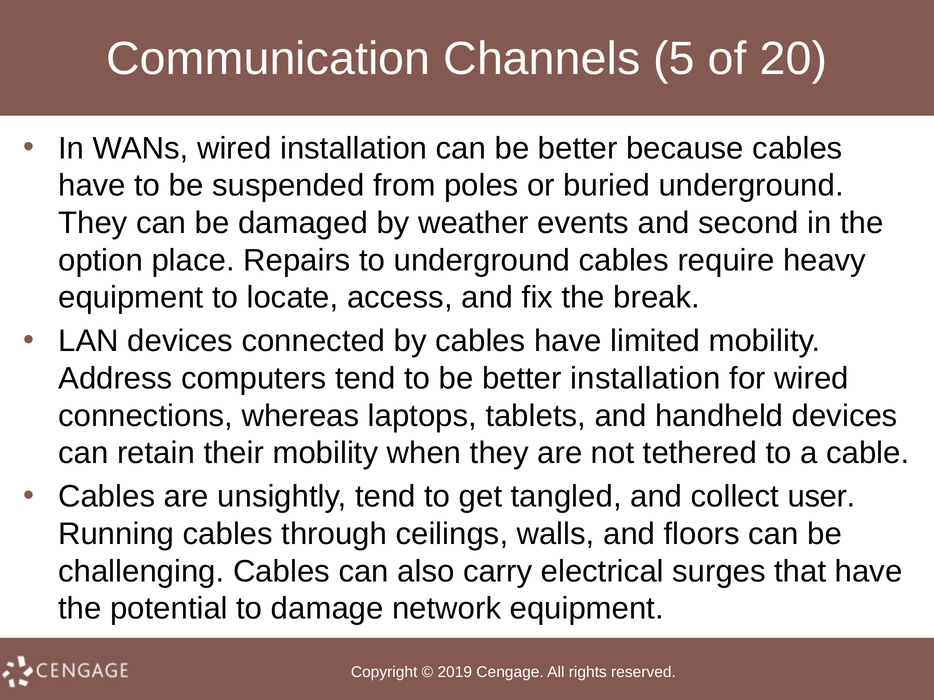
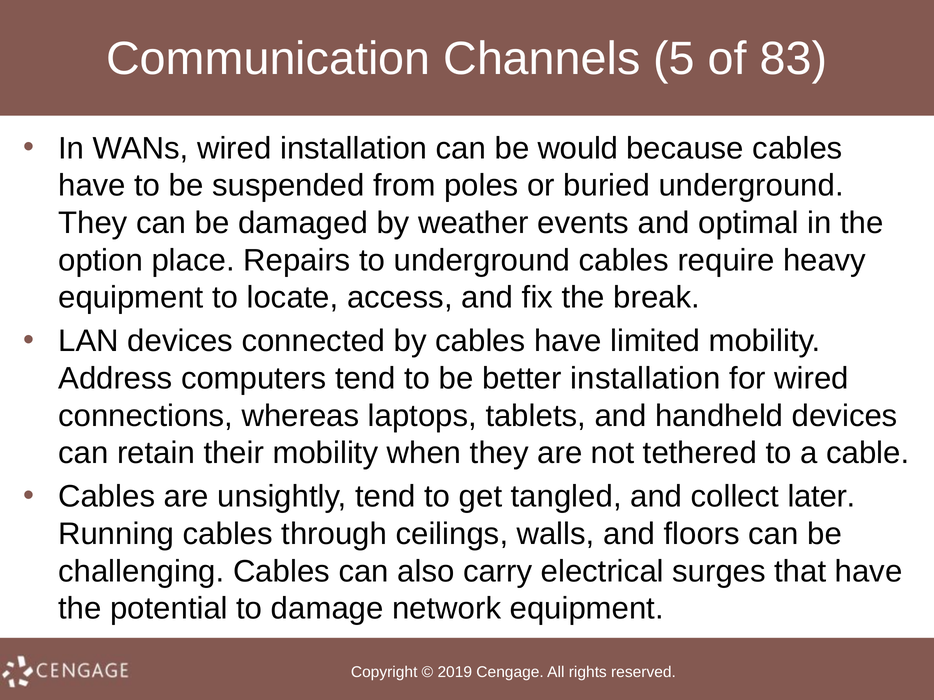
20: 20 -> 83 (793, 59)
can be better: better -> would (578, 148)
second: second -> optimal (748, 223)
user: user -> later (822, 497)
